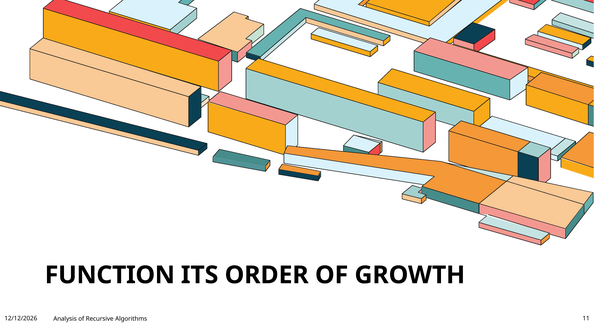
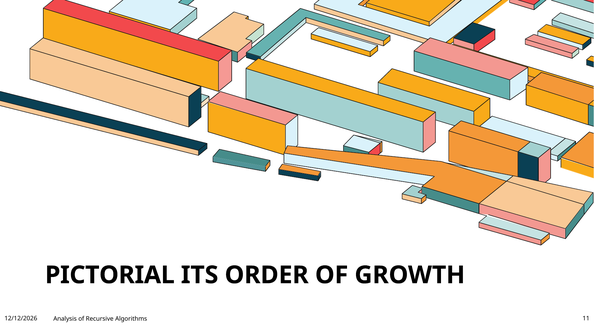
FUNCTION: FUNCTION -> PICTORIAL (110, 275)
